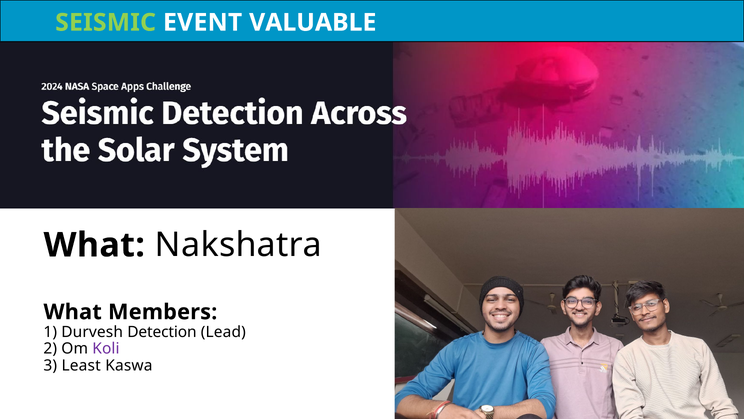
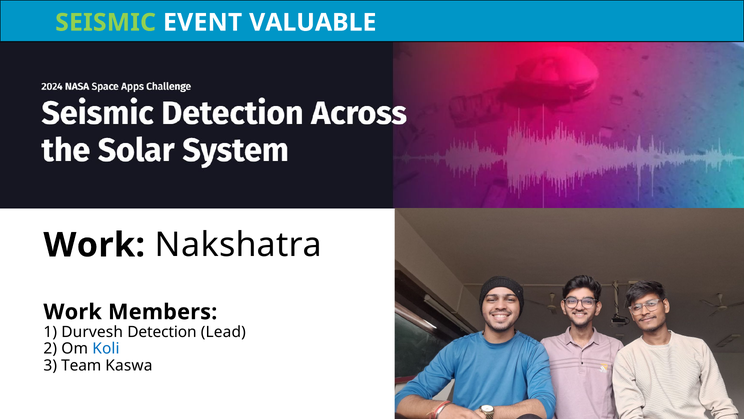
What: What -> Work (94, 245)
What: What -> Work (73, 312)
Koli colour: purple -> blue (106, 348)
Least: Least -> Team (81, 365)
